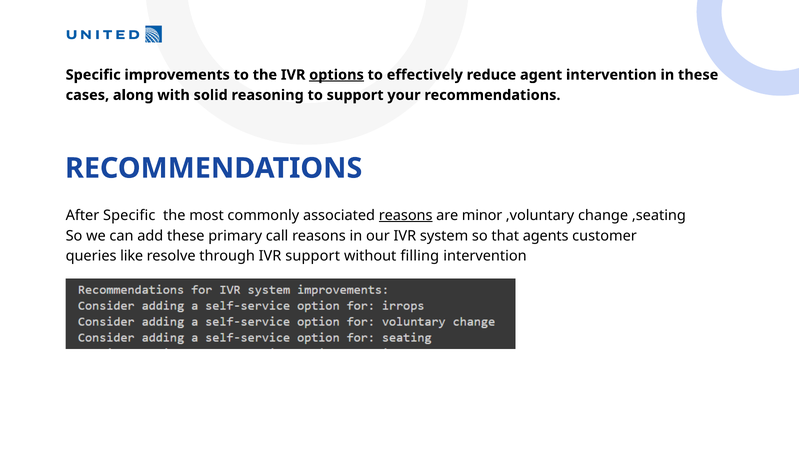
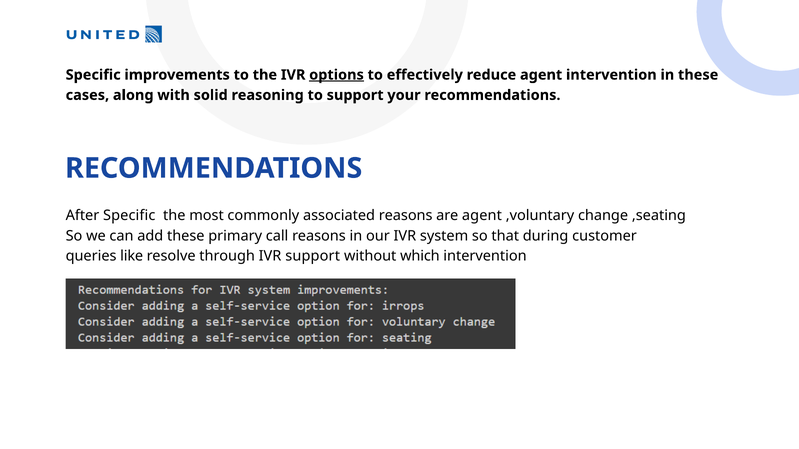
reasons underline: present -> none (406, 216)
are minor: minor -> agent (482, 216)
agents: agents -> during (546, 236)
filling: filling -> which (420, 256)
